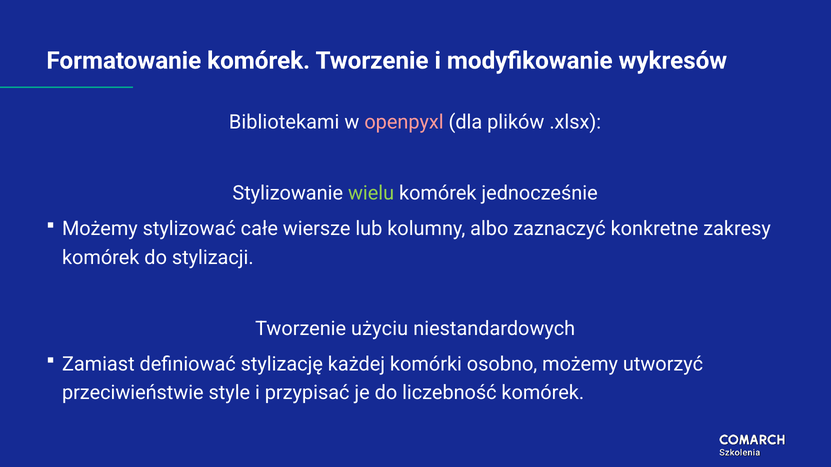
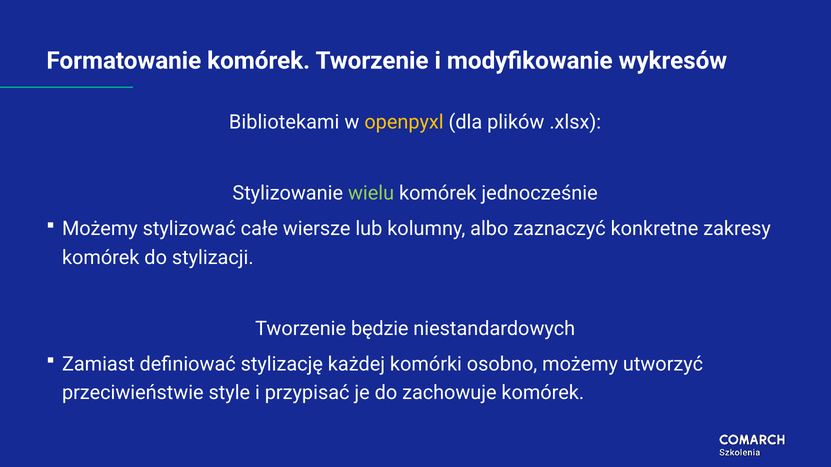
openpyxl colour: pink -> yellow (404, 122)
użyciu: użyciu -> będzie (380, 329)
liczebność: liczebność -> zachowuje (449, 393)
